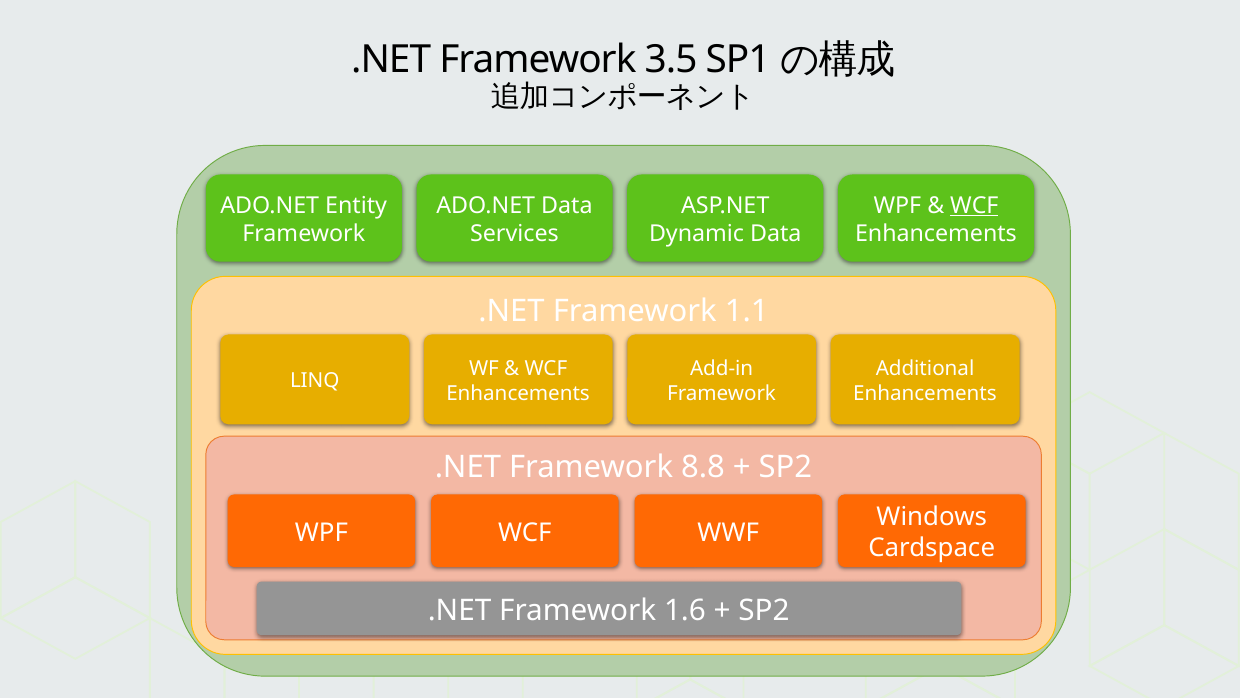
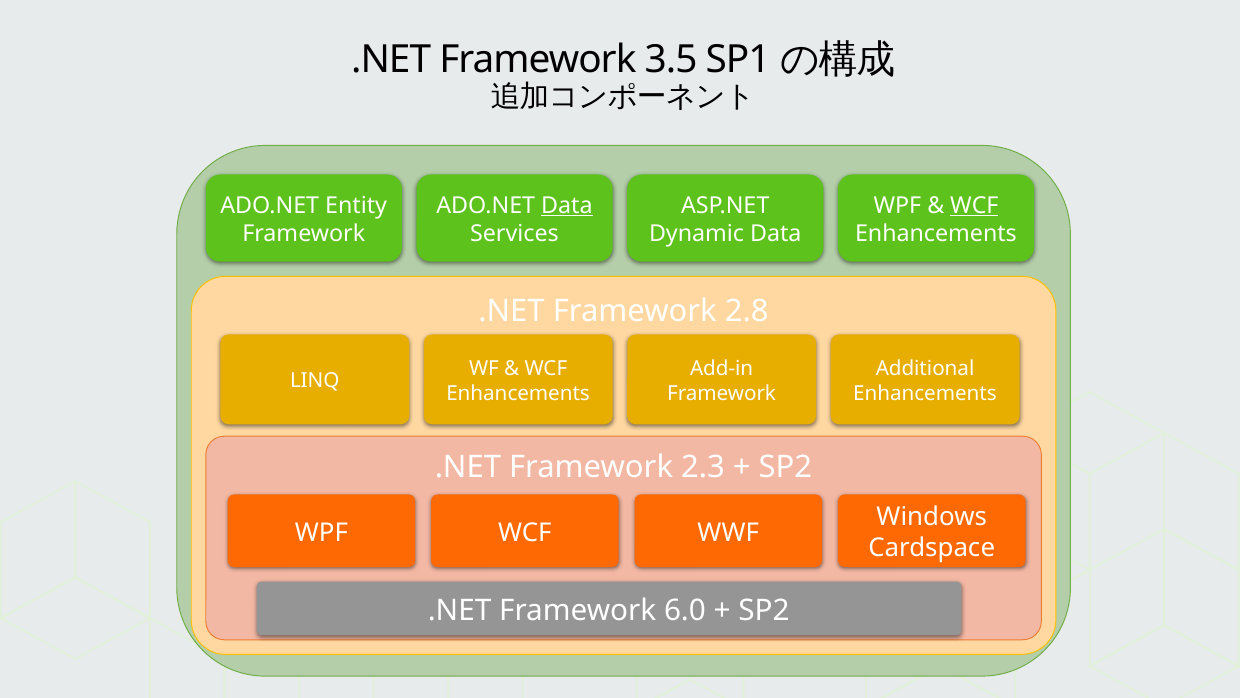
Data underline: none -> present (567, 206)
1.1: 1.1 -> 2.8 (747, 312)
8.8: 8.8 -> 2.3 (703, 467)
1.6: 1.6 -> 6.0 (685, 610)
